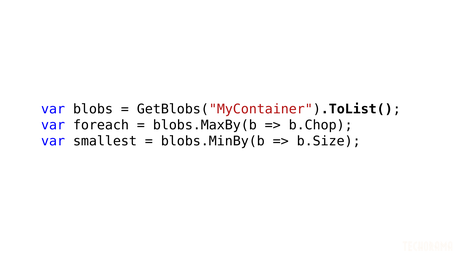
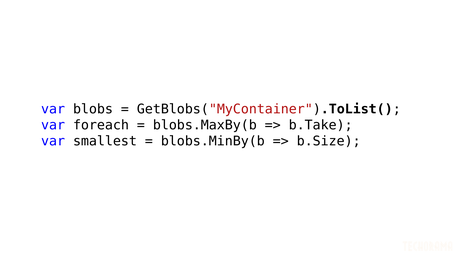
b.Chop: b.Chop -> b.Take (321, 125)
